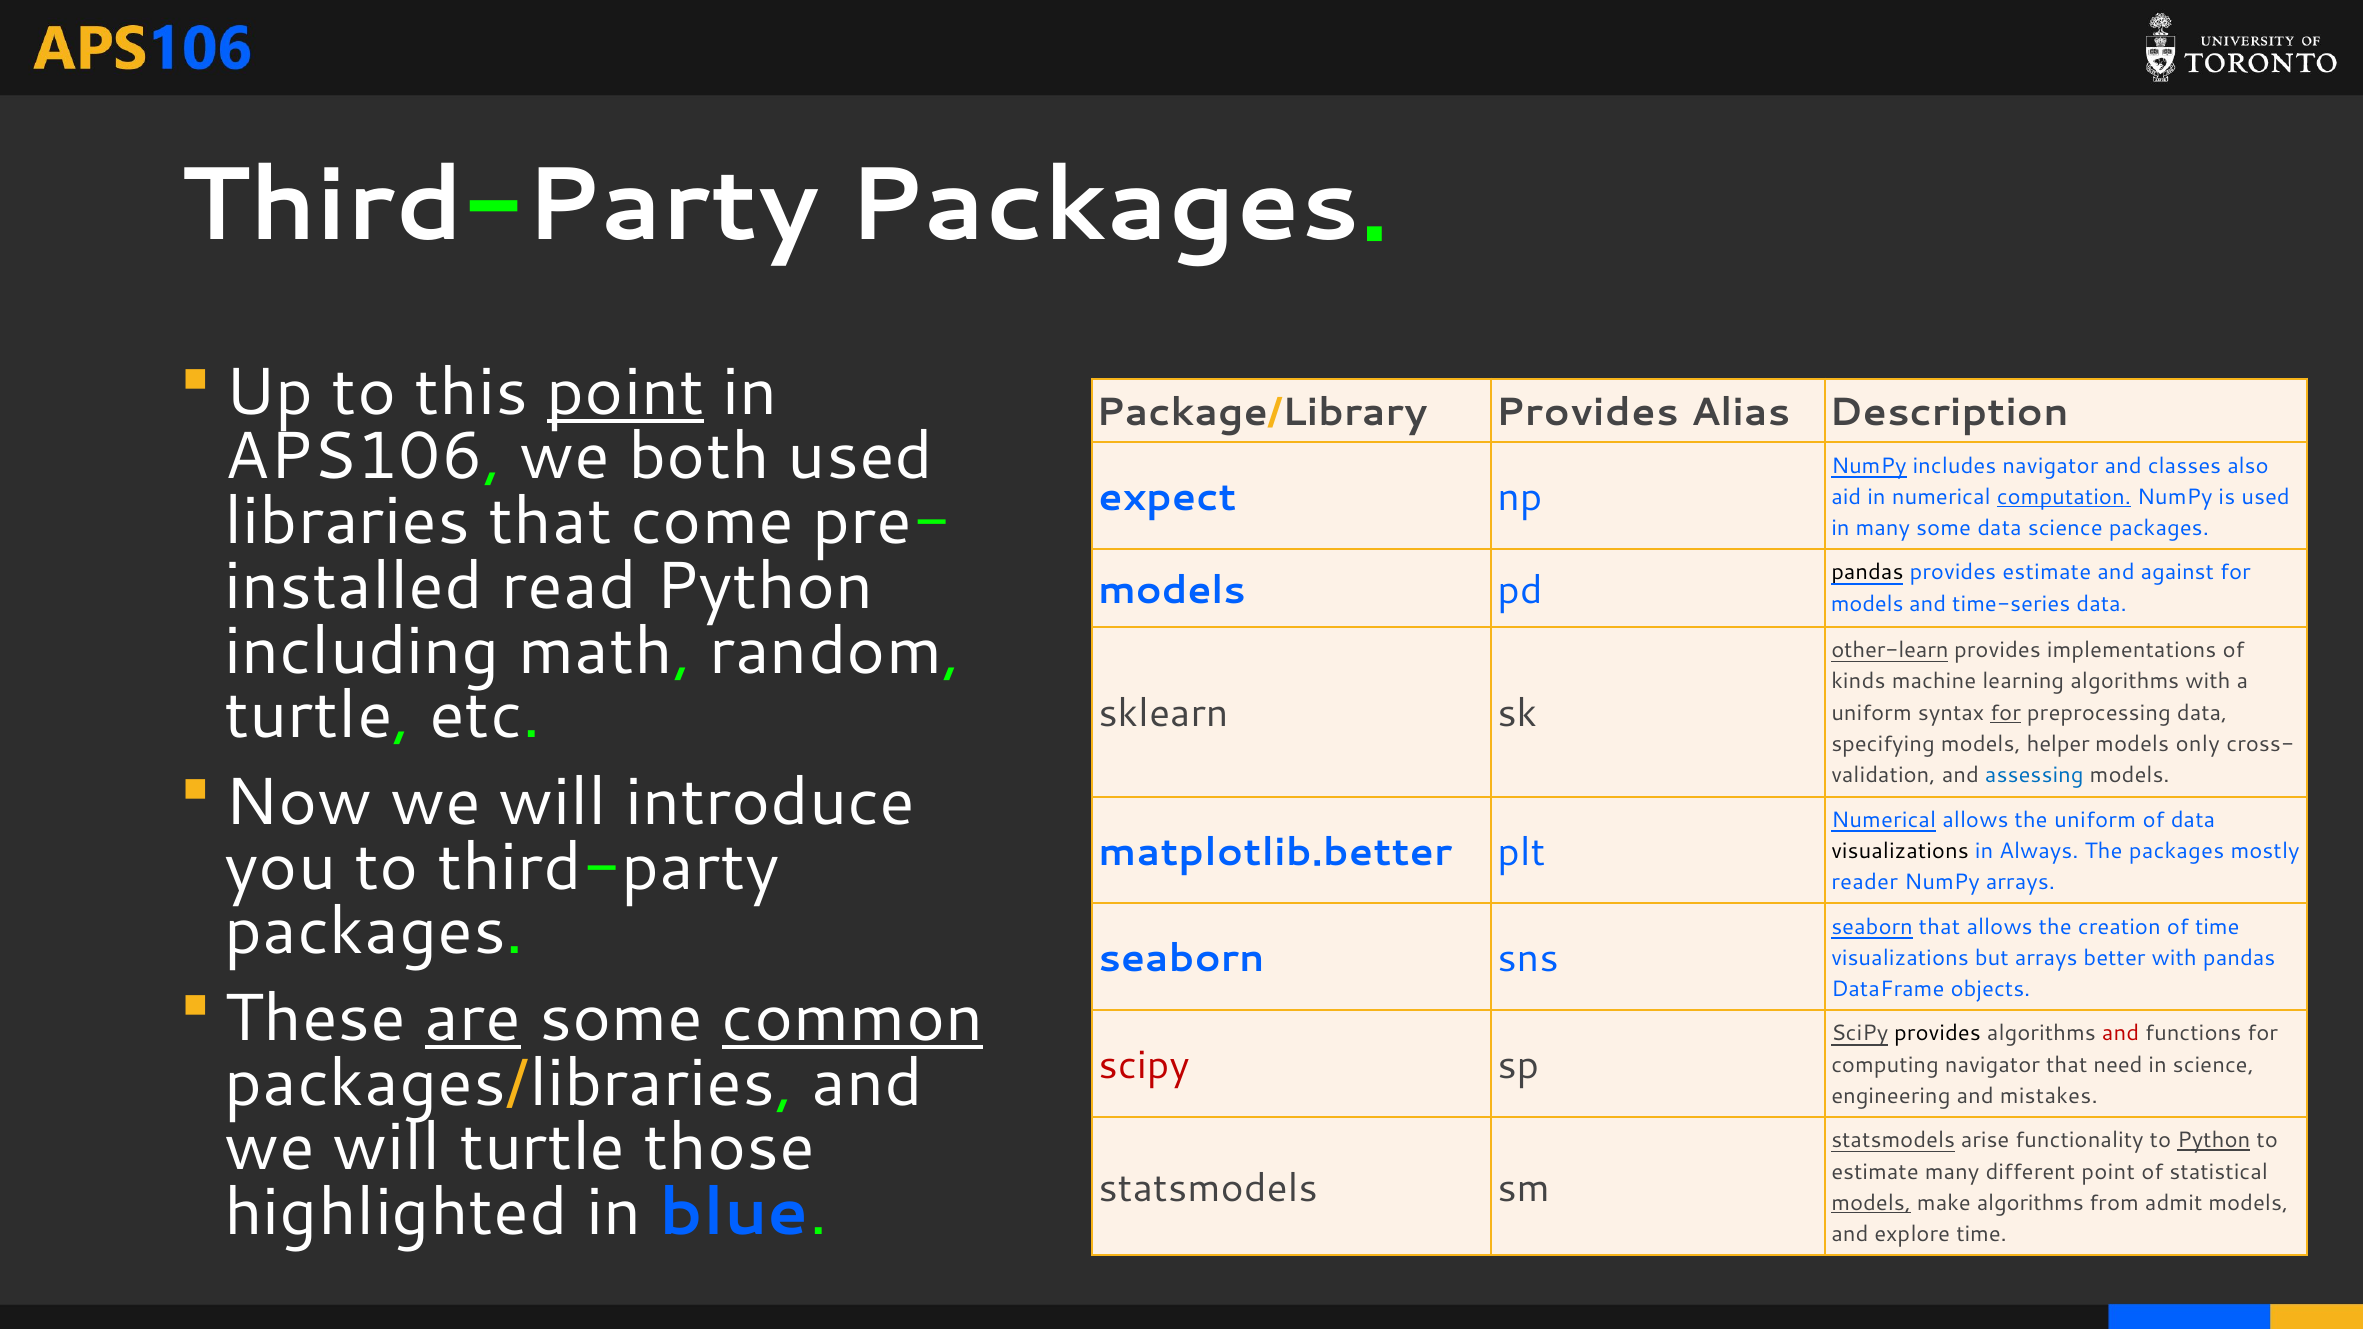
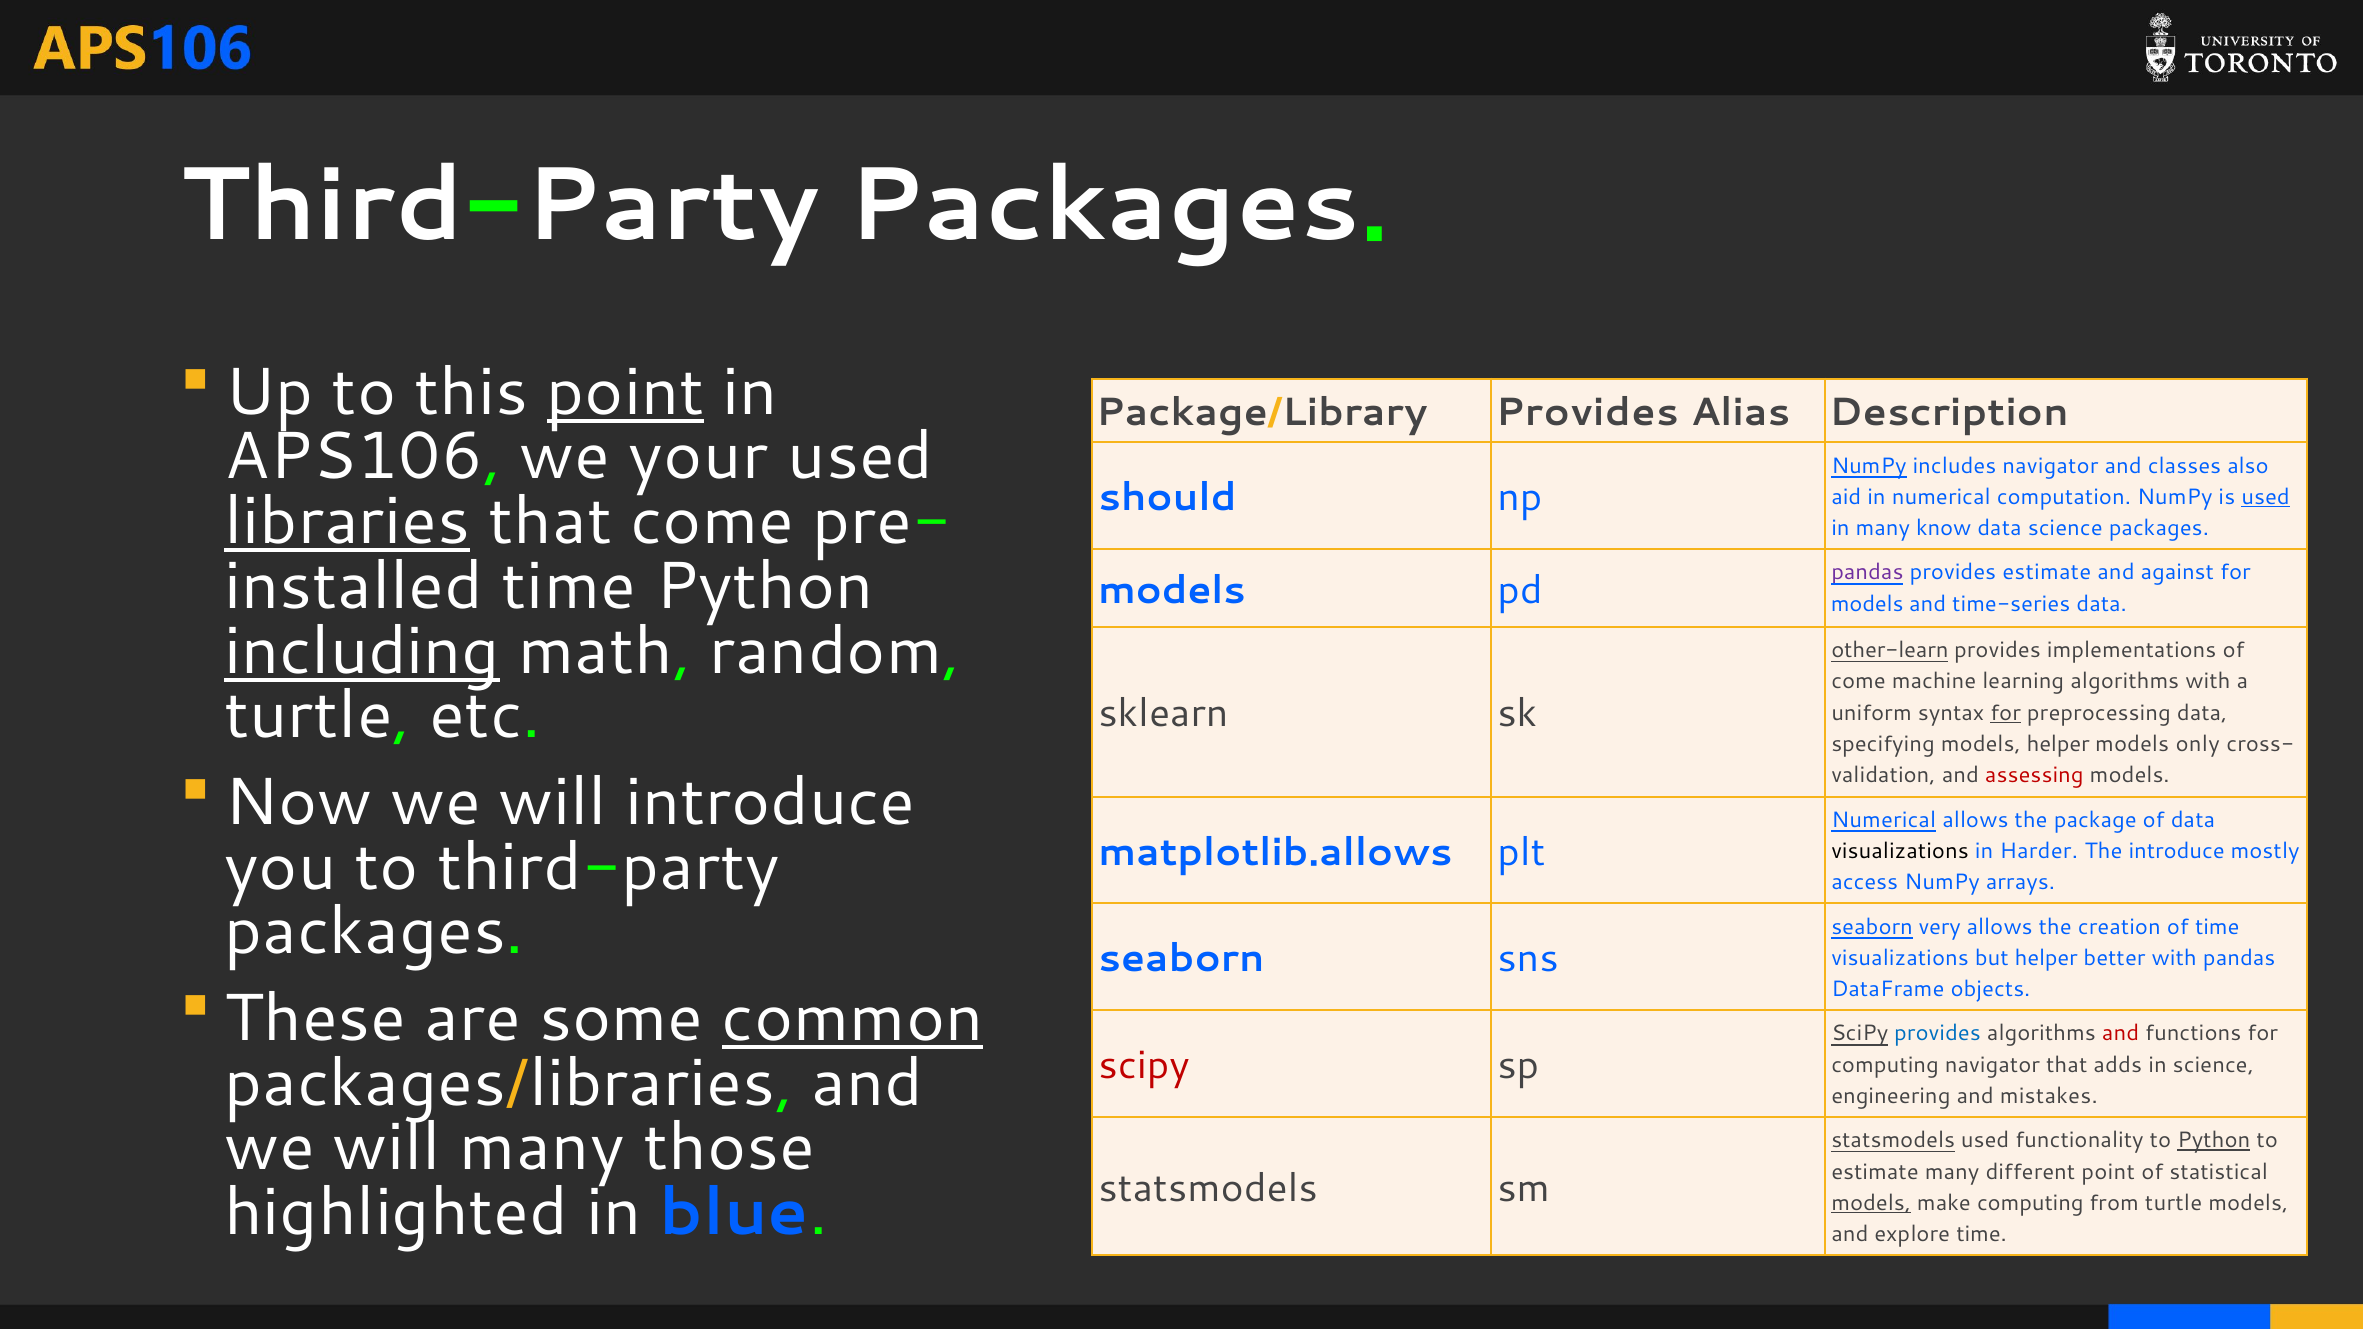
both: both -> your (699, 457)
expect: expect -> should (1167, 498)
computation underline: present -> none (2064, 497)
used underline: none -> present (2266, 497)
libraries underline: none -> present (347, 522)
many some: some -> know (1944, 528)
read: read -> time (569, 586)
pandas colour: black -> purple (1867, 573)
including underline: none -> present (362, 651)
kinds: kinds -> come (1858, 682)
assessing colour: blue -> red (2034, 776)
the uniform: uniform -> package (2095, 820)
matplotlib.better: matplotlib.better -> matplotlib.allows (1276, 852)
Always: Always -> Harder (2039, 851)
The packages: packages -> introduce (2177, 851)
reader: reader -> access (1865, 883)
seaborn that: that -> very (1940, 927)
but arrays: arrays -> helper (2046, 958)
are underline: present -> none (473, 1019)
provides colour: black -> blue (1938, 1034)
need: need -> adds (2118, 1065)
will turtle: turtle -> many (542, 1148)
statsmodels arise: arise -> used (1985, 1141)
make algorithms: algorithms -> computing (2030, 1203)
from admit: admit -> turtle (2174, 1203)
